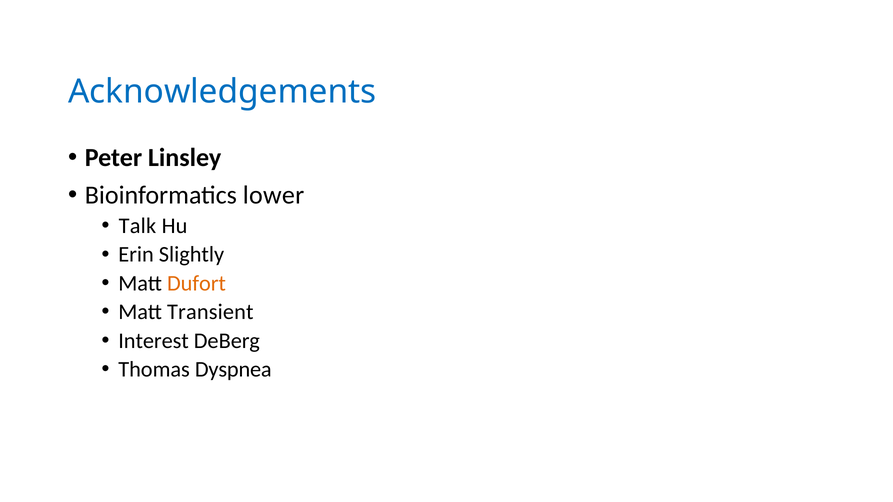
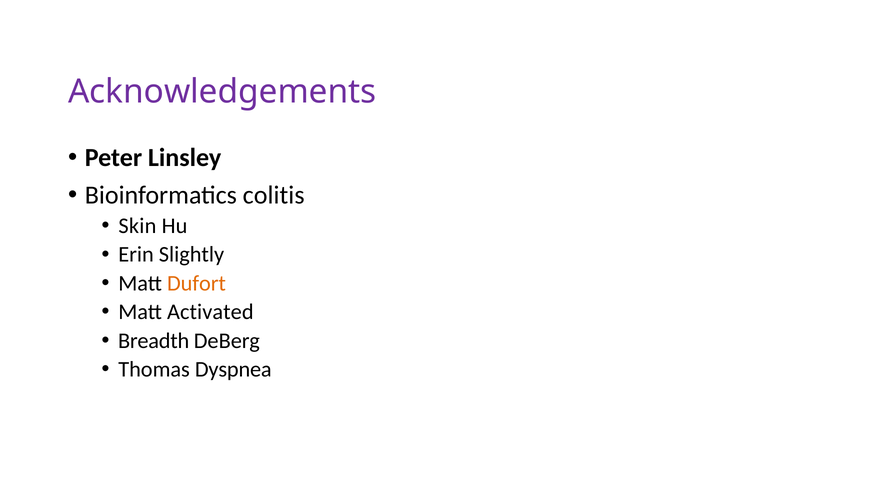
Acknowledgements colour: blue -> purple (222, 92)
lower: lower -> colitis (274, 195)
Talk: Talk -> Skin (137, 226)
Transient: Transient -> Activated (210, 312)
Interest: Interest -> Breadth (154, 341)
